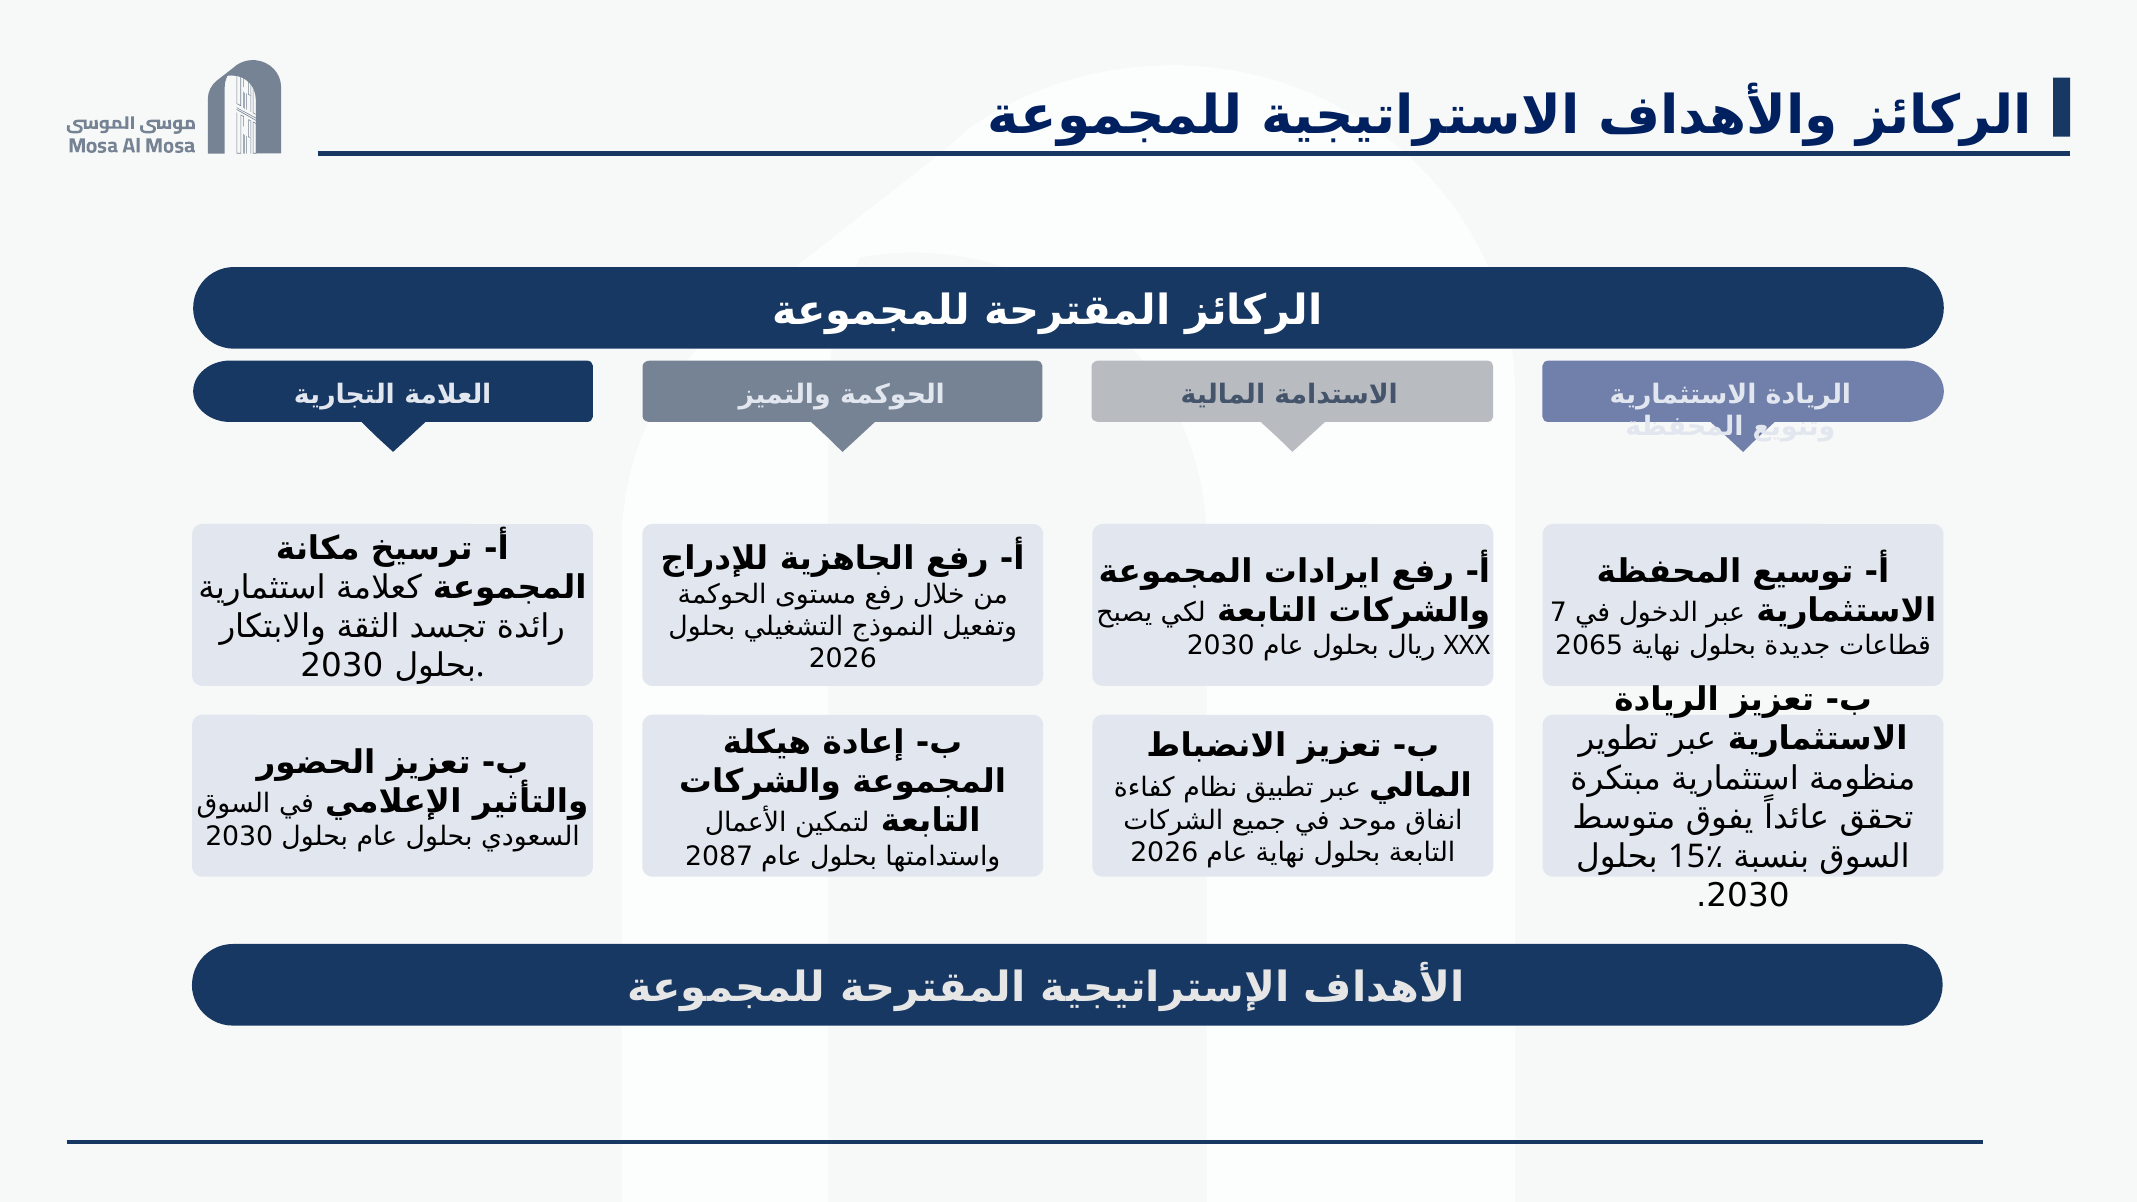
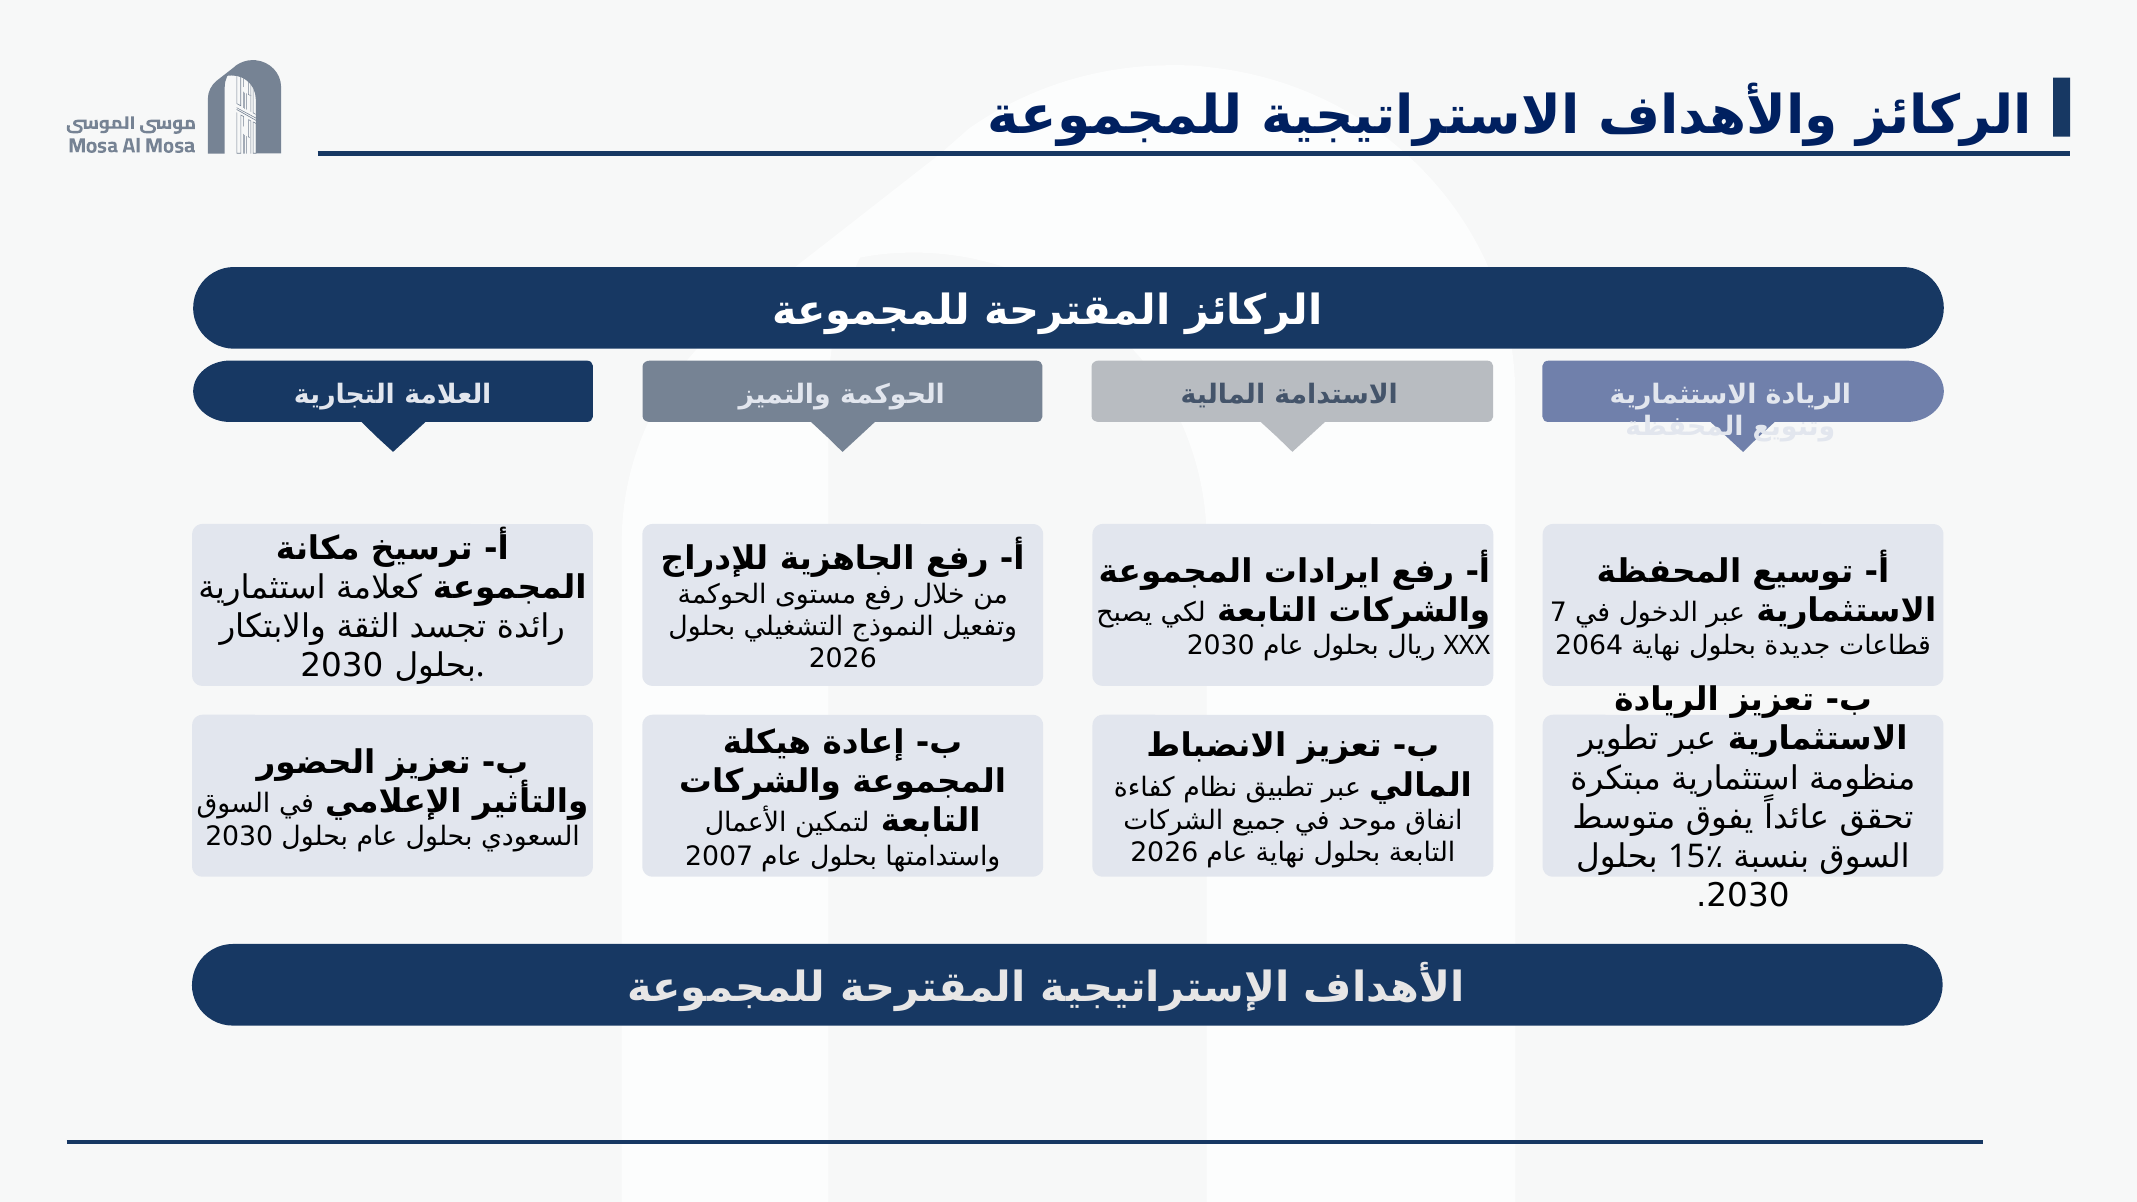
2065: 2065 -> 2064 (1589, 646)
2087: 2087 -> 2007 (719, 856)
